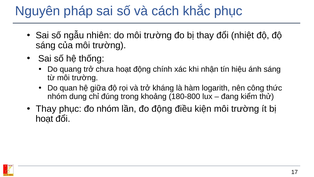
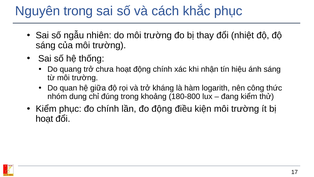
Nguyên pháp: pháp -> trong (78, 11)
Thay: Thay -> Kiểm (46, 109)
đo nhóm: nhóm -> chính (108, 109)
